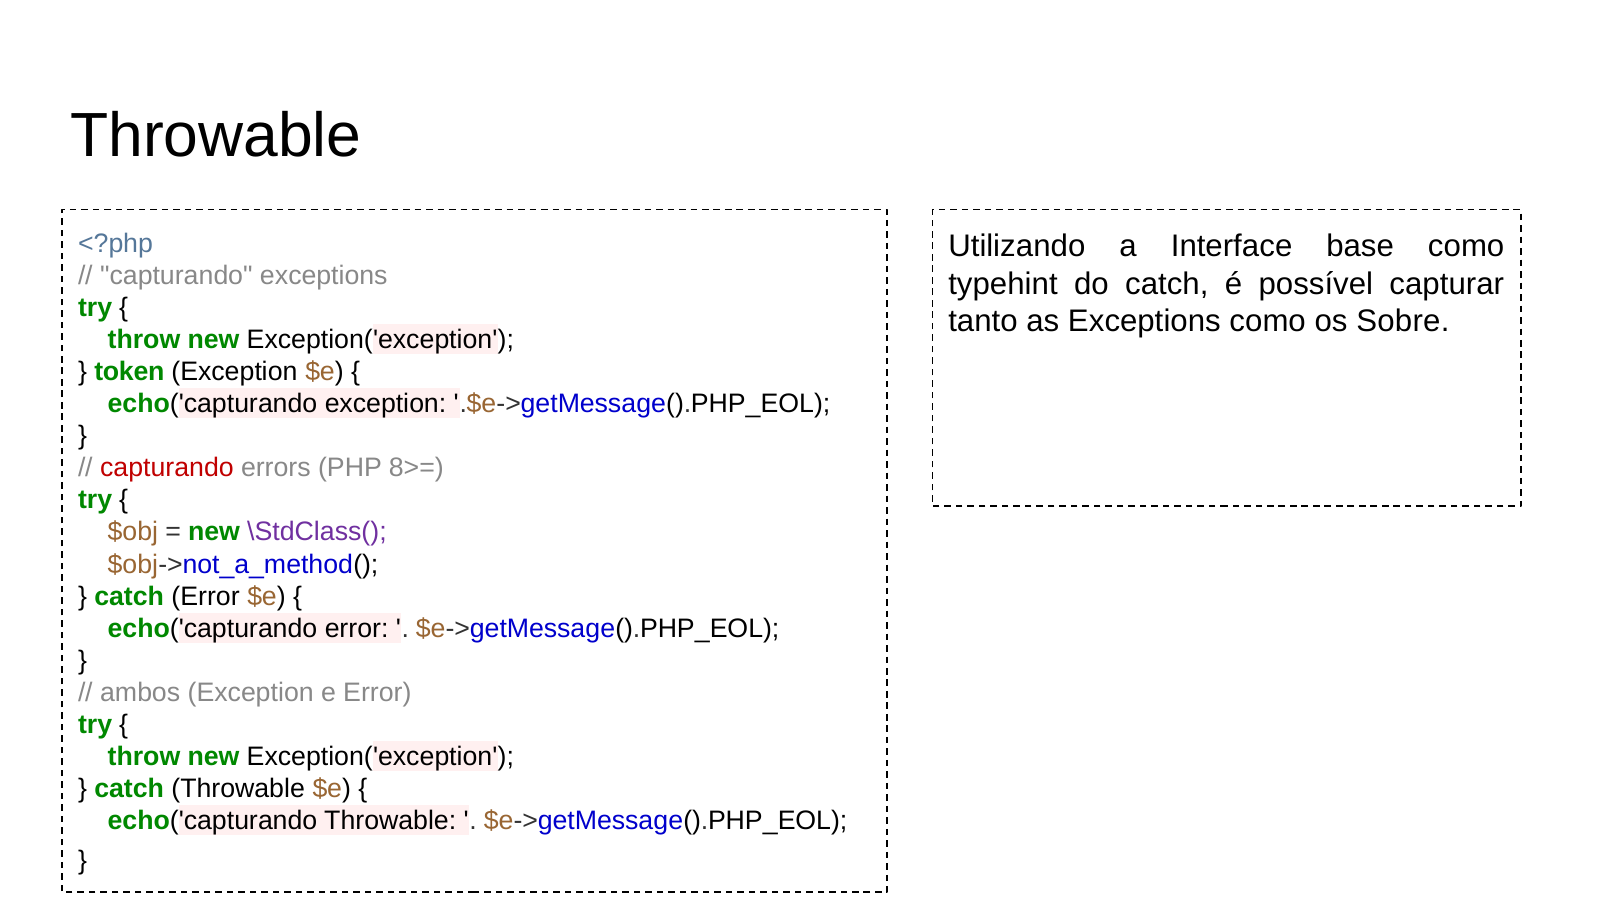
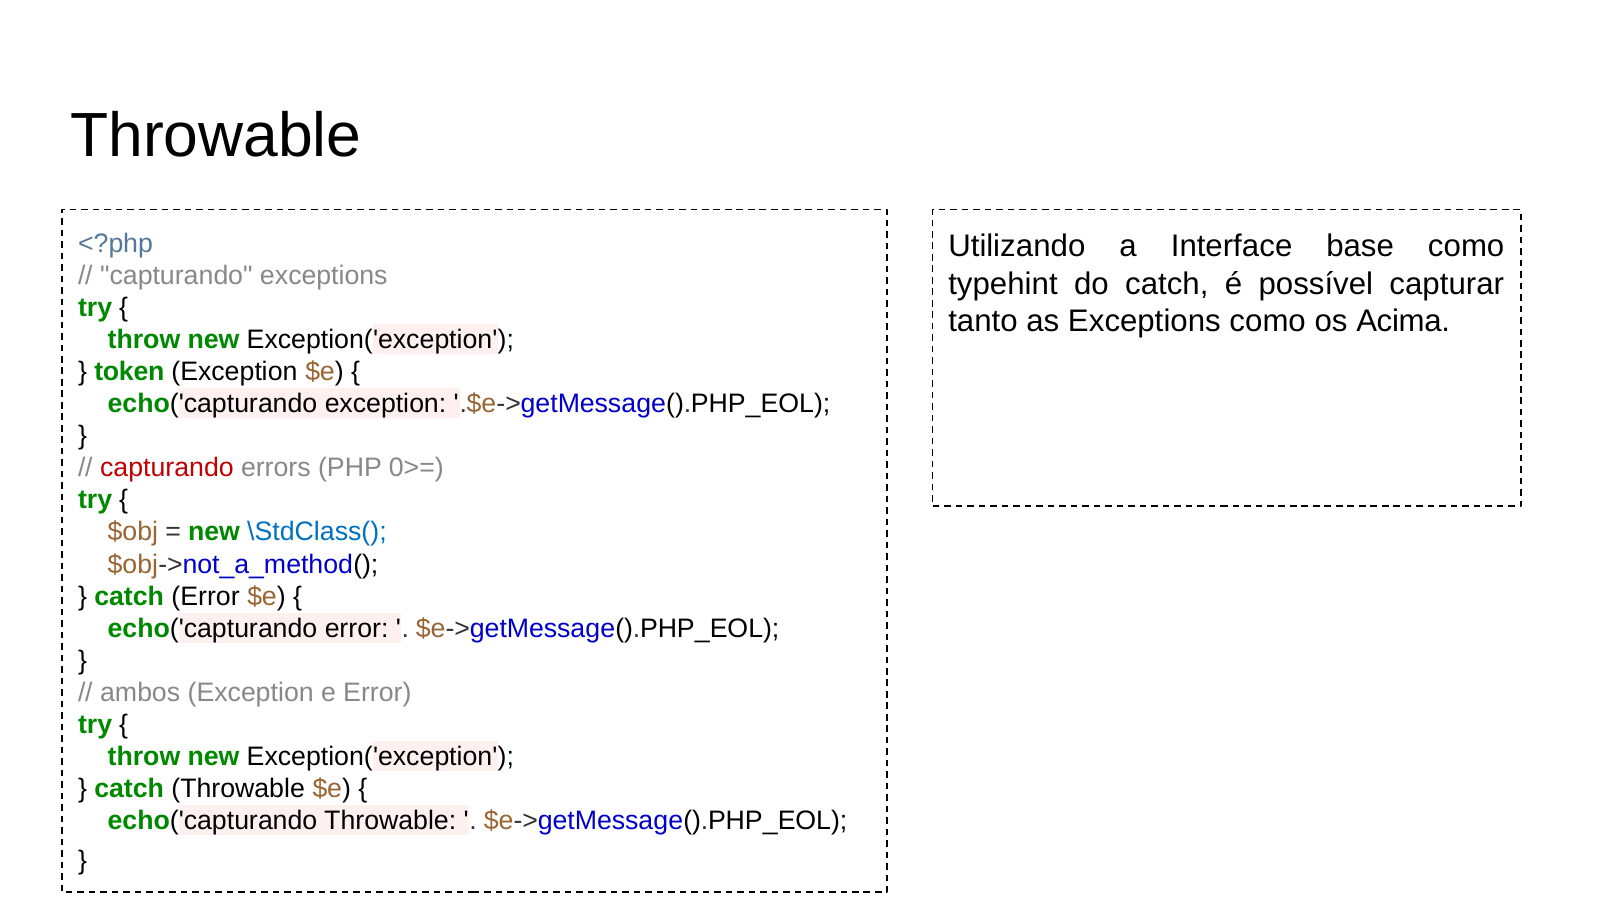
Sobre: Sobre -> Acima (1403, 321)
8>=: 8>= -> 0>= (416, 468)
\StdClass( colour: purple -> blue (317, 532)
